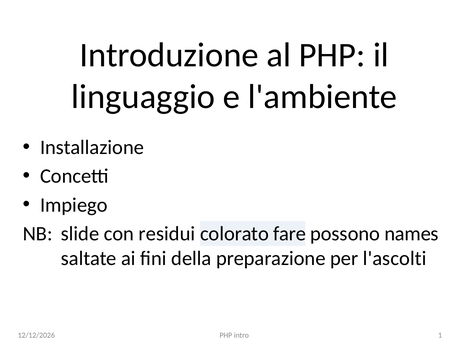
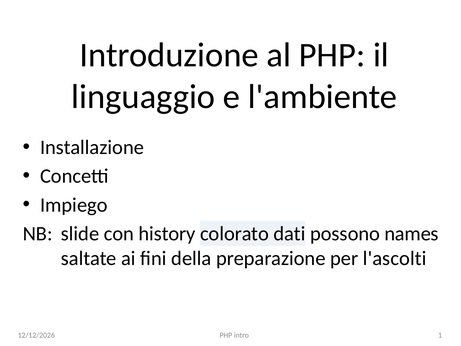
residui: residui -> history (167, 233)
fare: fare -> dati (289, 233)
